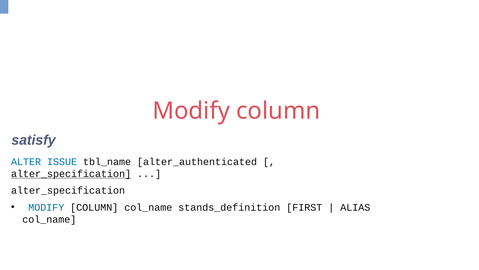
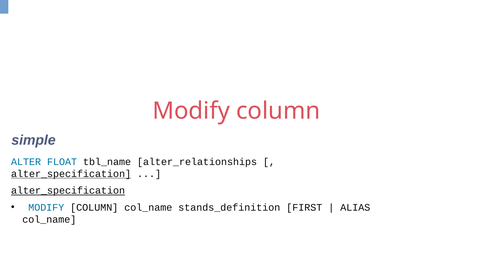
satisfy: satisfy -> simple (34, 140)
ISSUE: ISSUE -> FLOAT (62, 162)
alter_authenticated: alter_authenticated -> alter_relationships (197, 162)
alter_specification underline: none -> present (68, 190)
